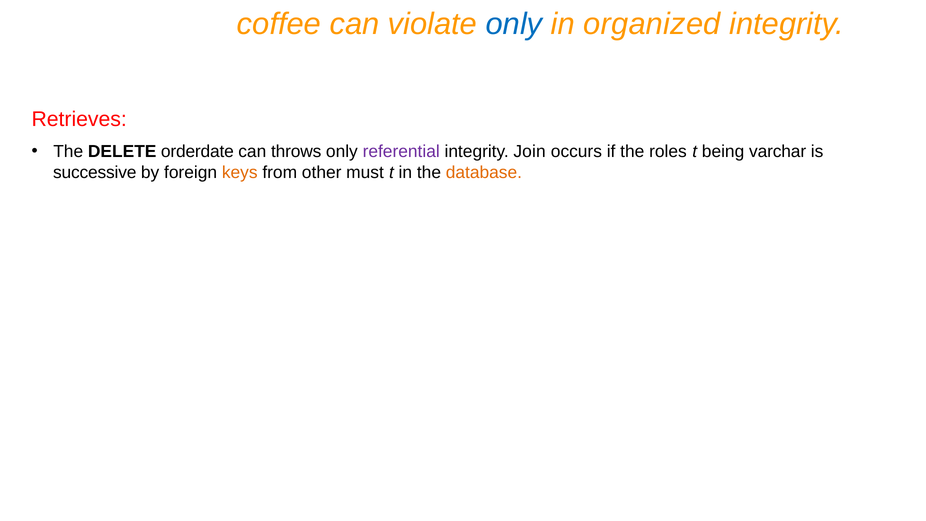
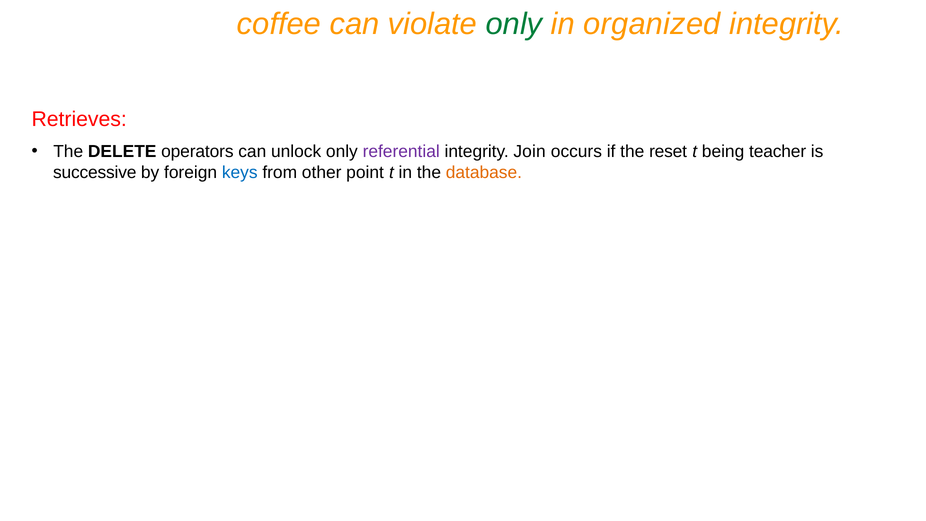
only colour: blue -> green (514, 24)
orderdate: orderdate -> operators (197, 152)
throws: throws -> unlock (296, 152)
roles: roles -> reset (668, 152)
varchar: varchar -> teacher (778, 152)
keys colour: orange -> blue (240, 172)
must: must -> point (365, 172)
